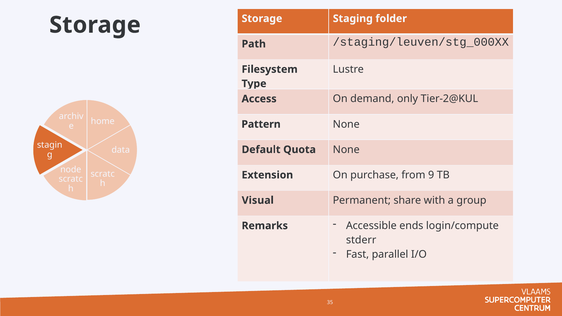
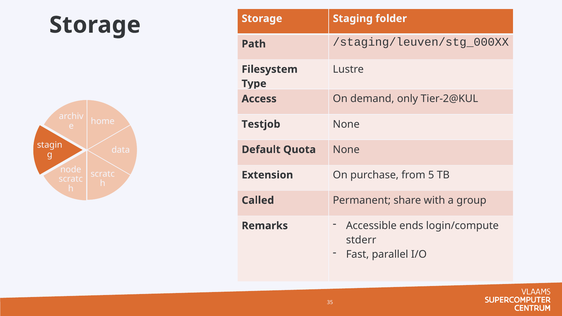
Pattern: Pattern -> Testjob (261, 124)
9: 9 -> 5 (431, 175)
Visual: Visual -> Called (258, 200)
